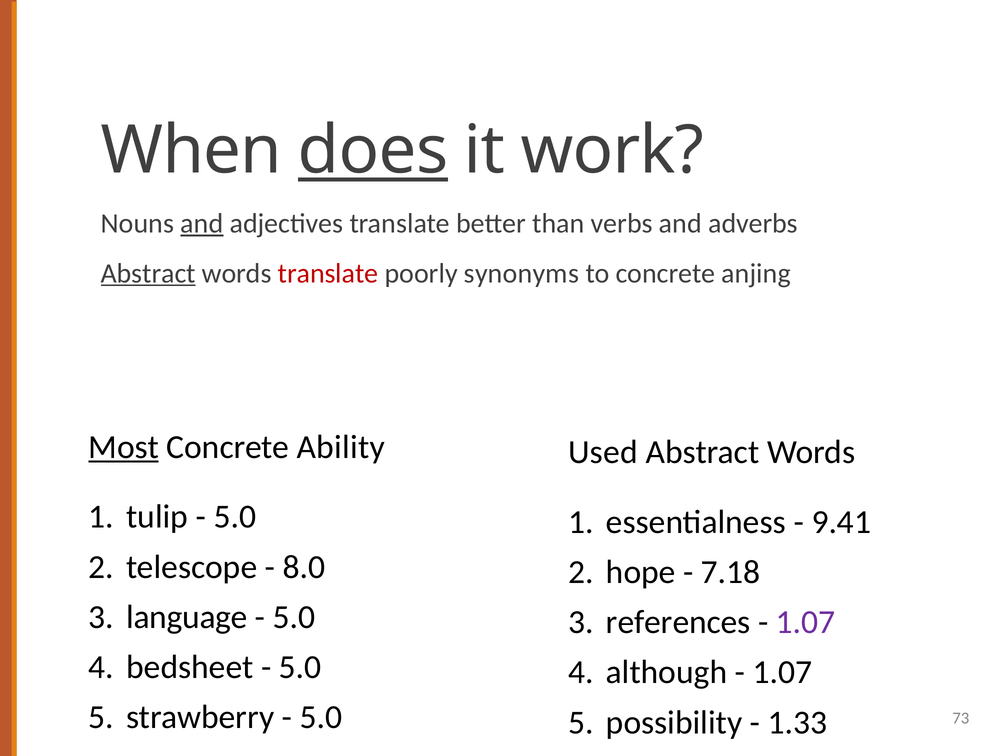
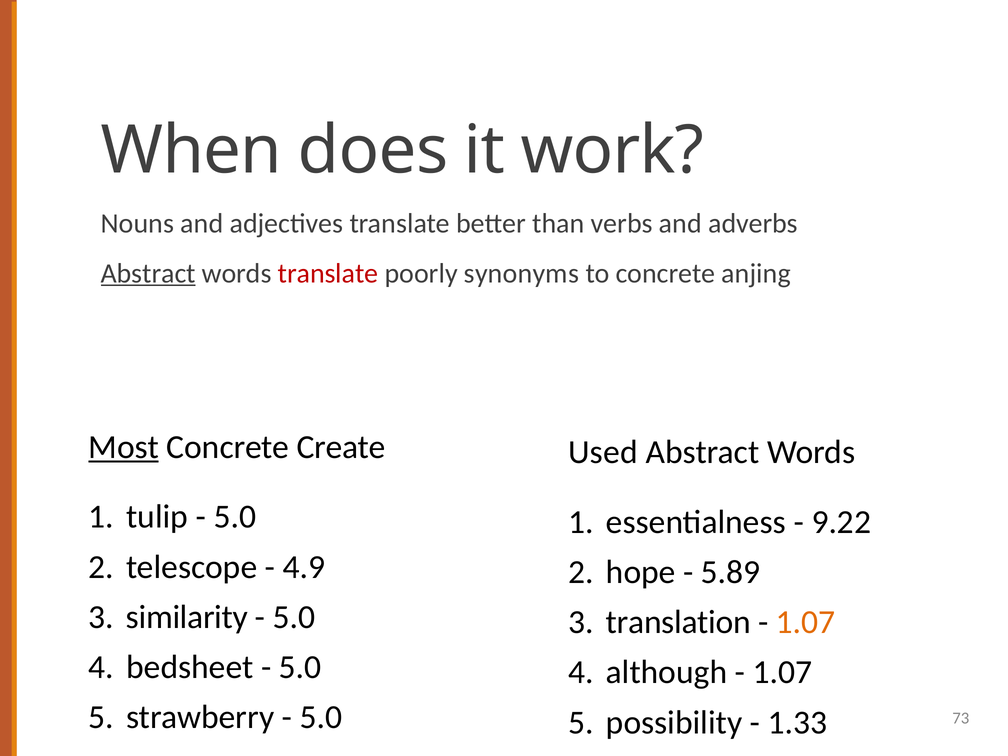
does underline: present -> none (373, 151)
and underline: present -> none (202, 223)
Ability: Ability -> Create (341, 447)
9.41: 9.41 -> 9.22 (841, 522)
8.0: 8.0 -> 4.9 (304, 567)
7.18: 7.18 -> 5.89 (731, 572)
language: language -> similarity (187, 617)
references: references -> translation (678, 622)
1.07 colour: purple -> orange (806, 622)
